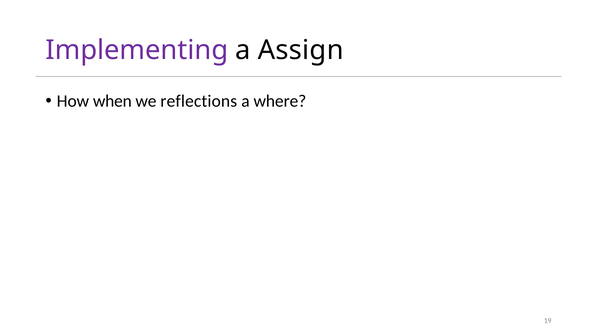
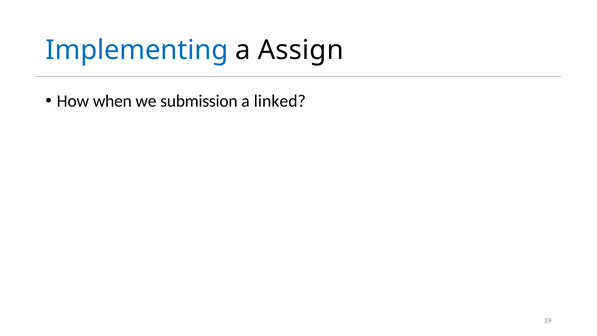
Implementing colour: purple -> blue (137, 50)
reflections: reflections -> submission (199, 101)
where: where -> linked (280, 101)
